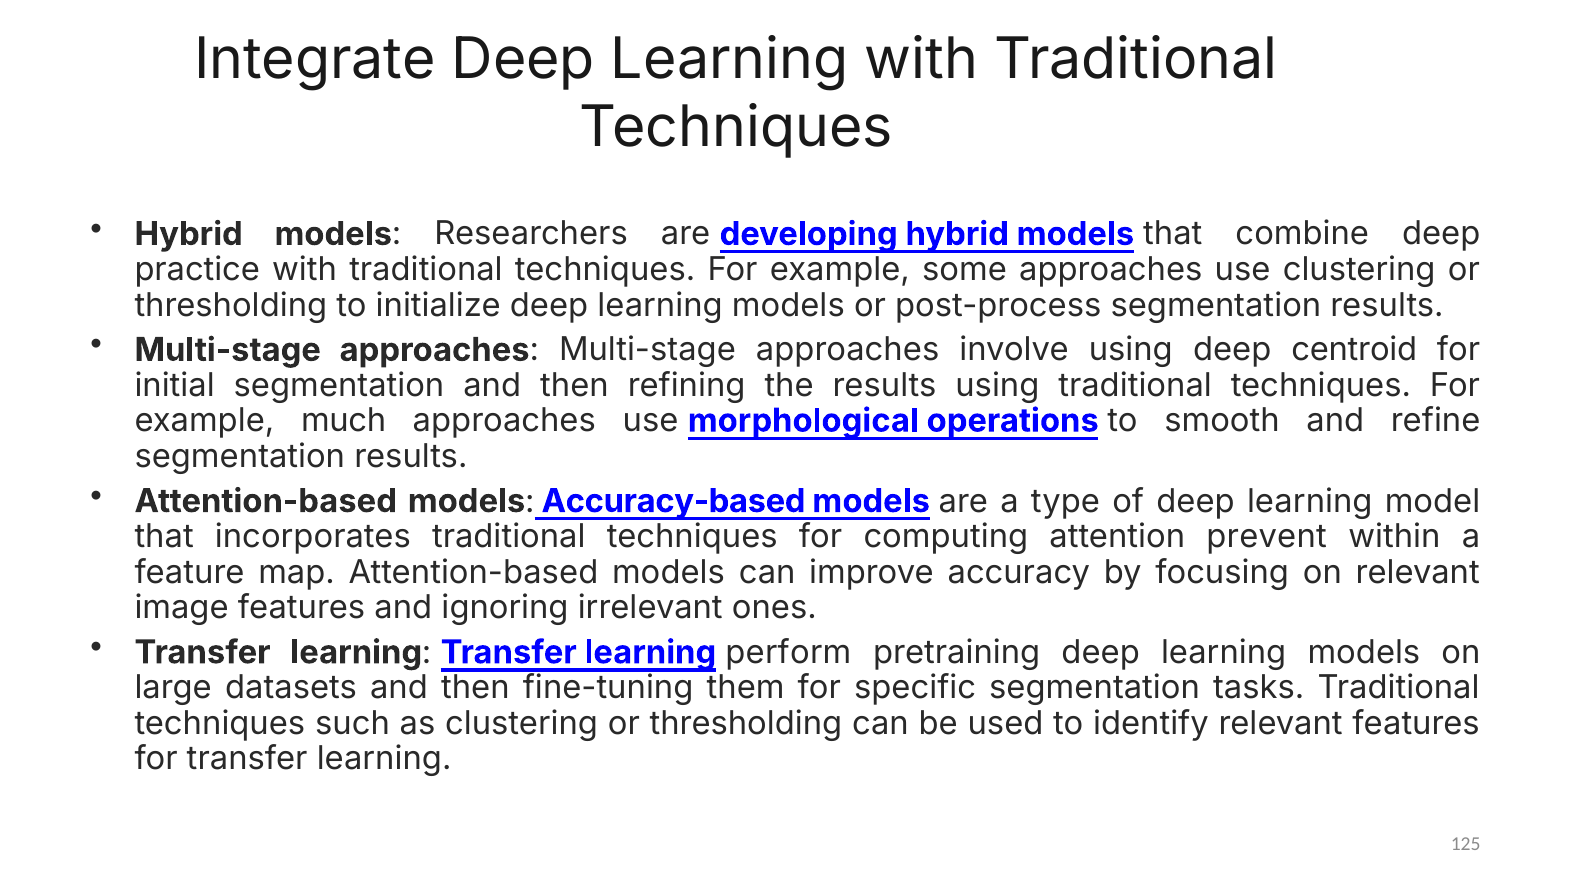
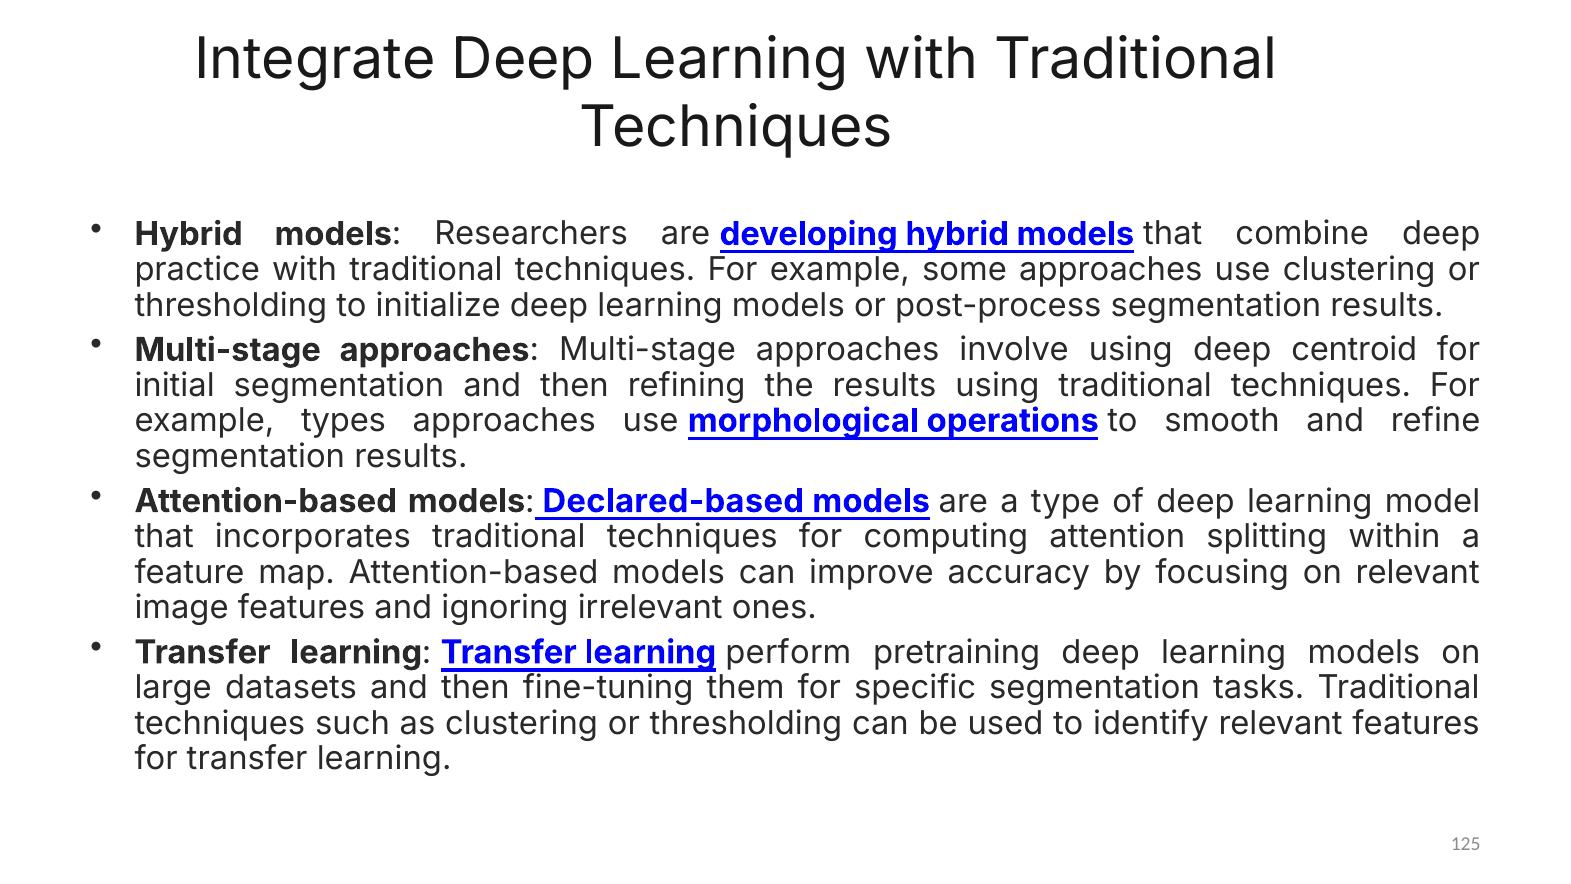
much: much -> types (344, 421)
Accuracy-based: Accuracy-based -> Declared-based (673, 501)
prevent: prevent -> splitting (1267, 537)
